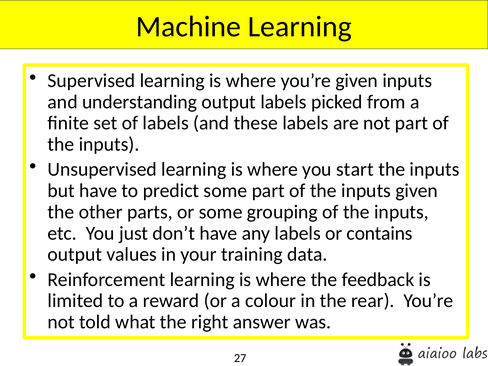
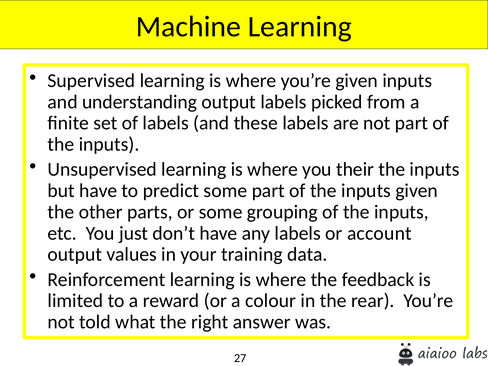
start: start -> their (355, 170)
contains: contains -> account (379, 233)
